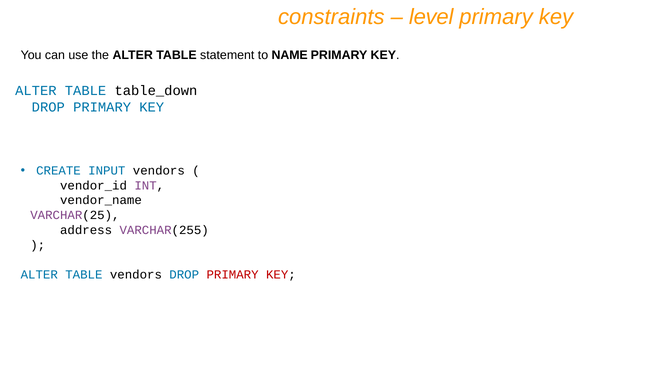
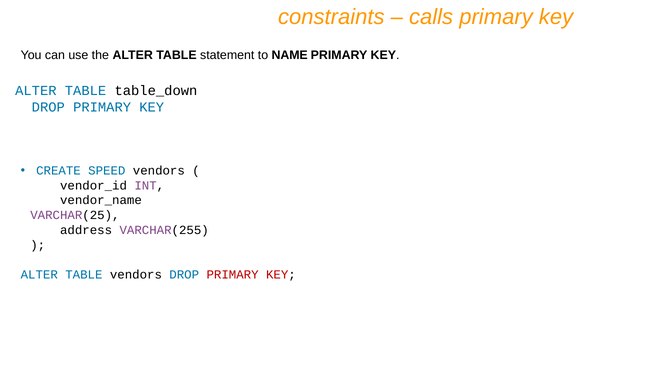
level: level -> calls (431, 17)
INPUT: INPUT -> SPEED (107, 170)
